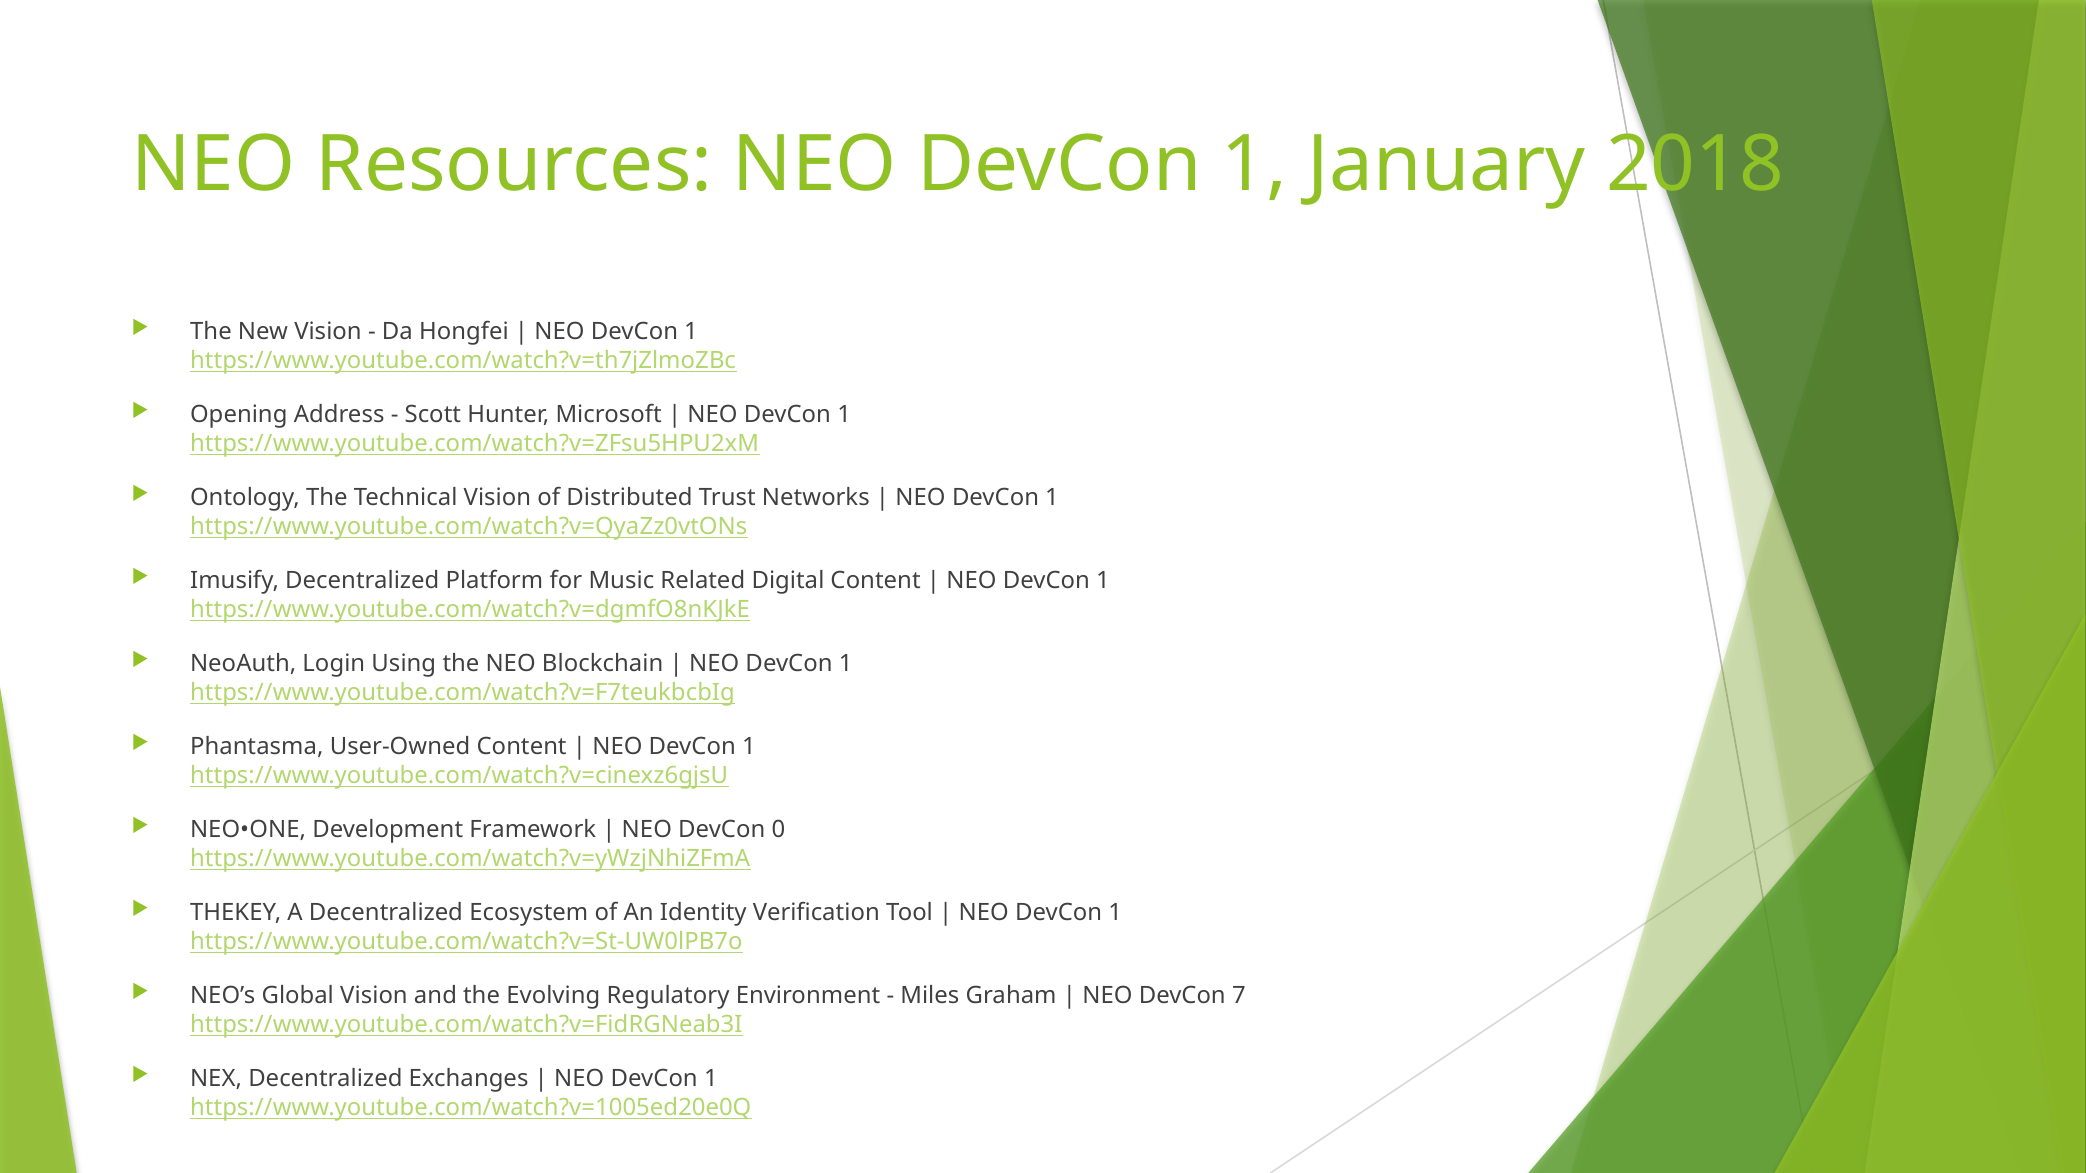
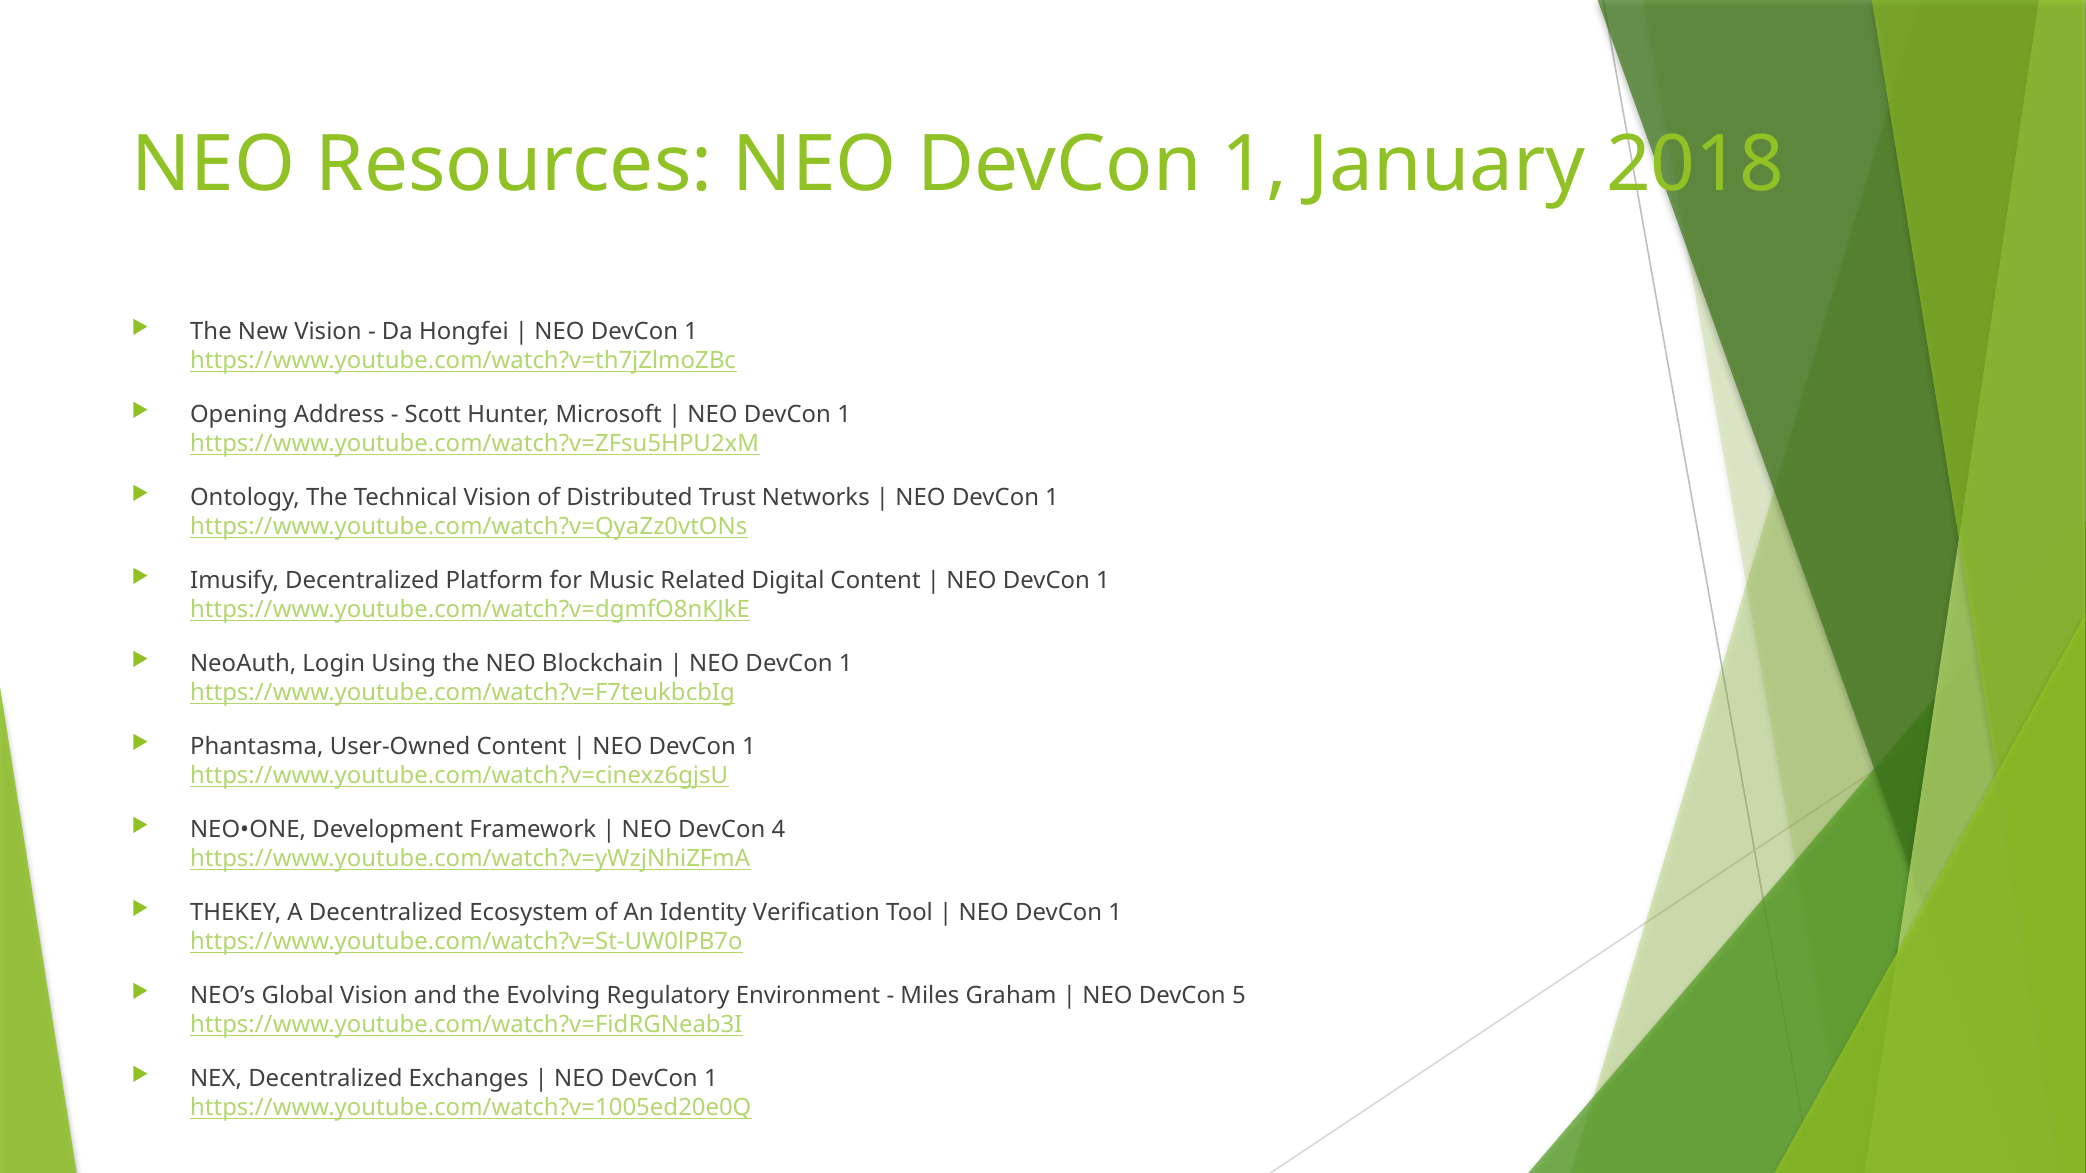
0: 0 -> 4 (779, 830)
7: 7 -> 5 (1239, 996)
